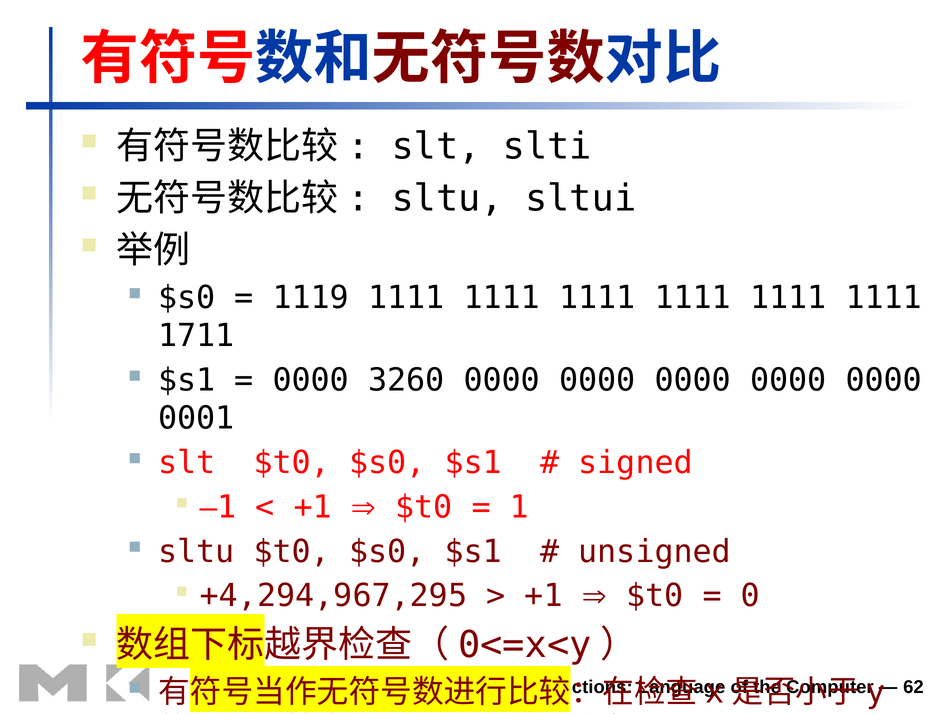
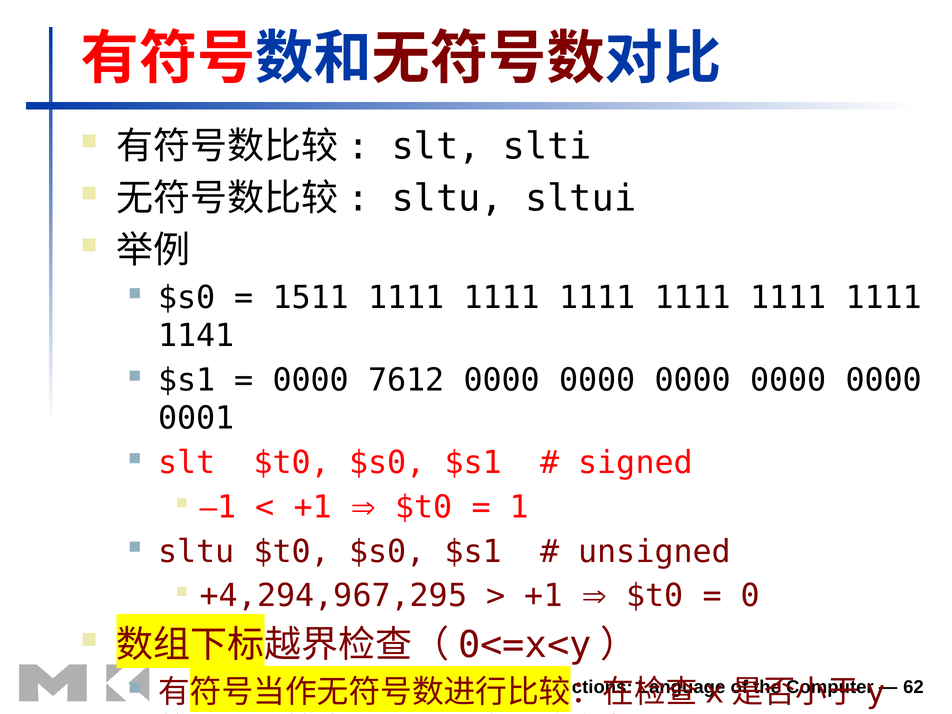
1119: 1119 -> 1511 (311, 298)
1711: 1711 -> 1141 (196, 336)
3260: 3260 -> 7612 (406, 380)
